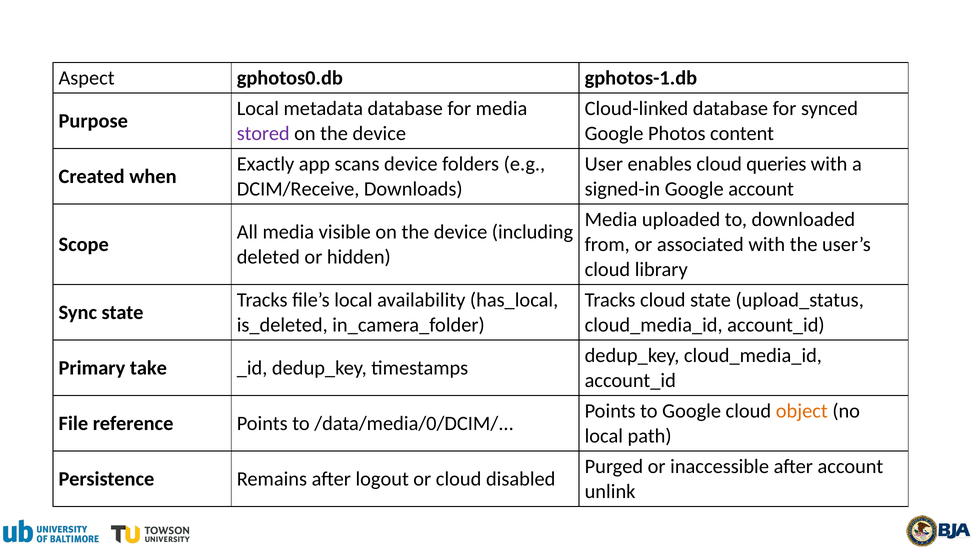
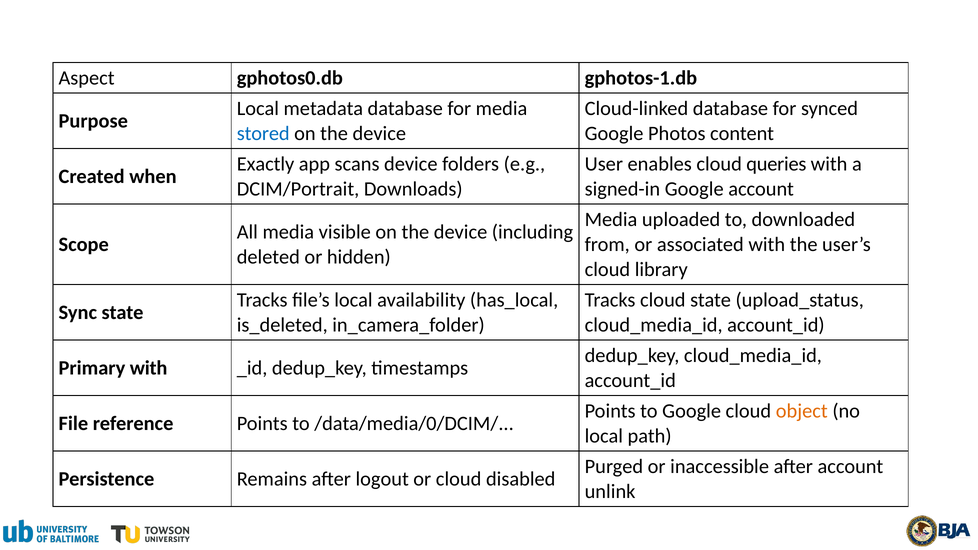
stored colour: purple -> blue (263, 134)
DCIM/Receive: DCIM/Receive -> DCIM/Portrait (298, 189)
Primary take: take -> with (149, 368)
